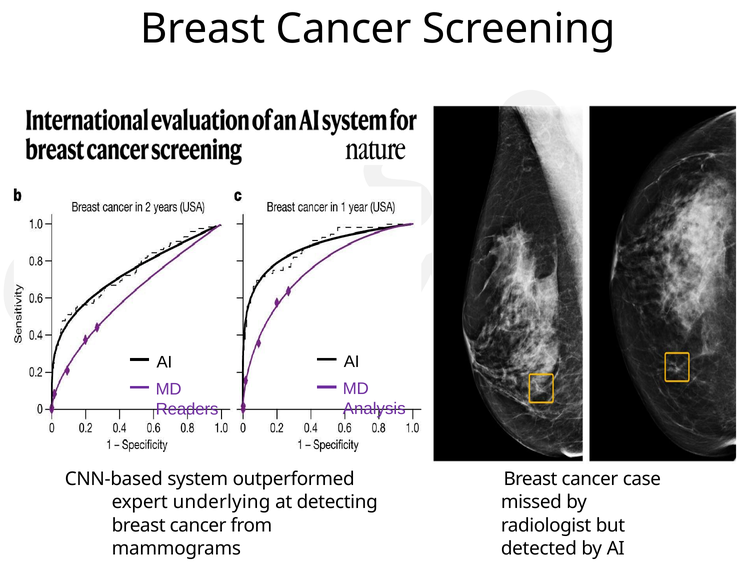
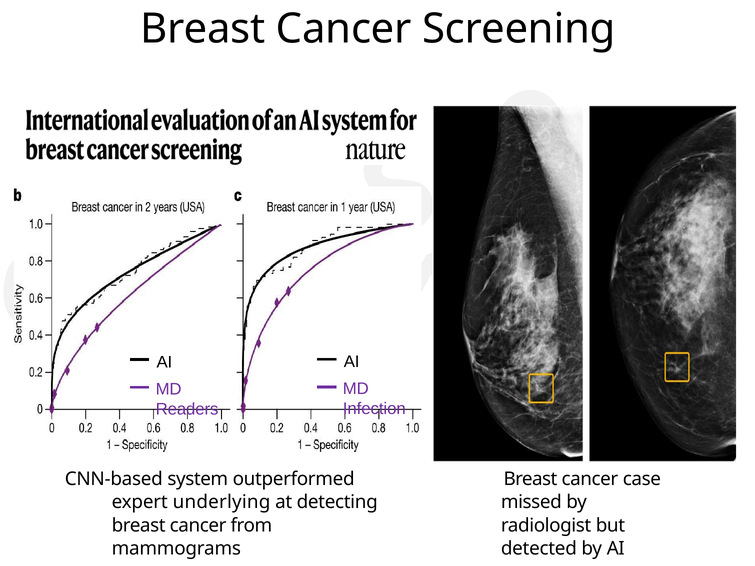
Analysis: Analysis -> Infection (374, 409)
